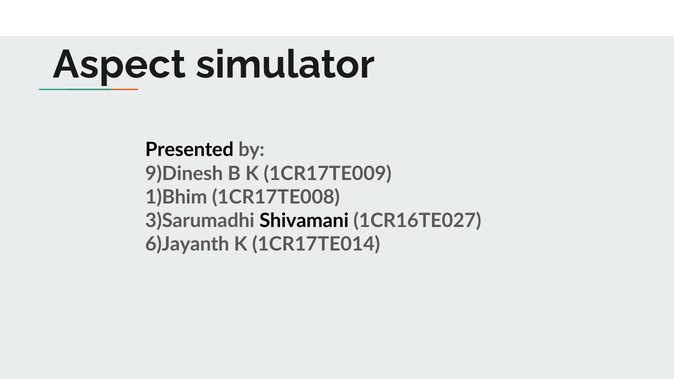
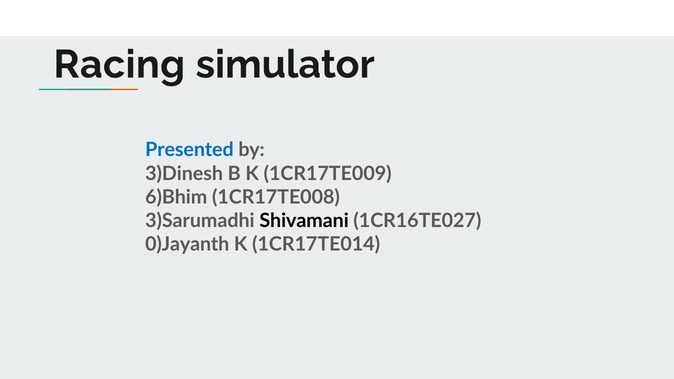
Aspect: Aspect -> Racing (119, 65)
Presented colour: black -> blue (189, 150)
9)Dinesh: 9)Dinesh -> 3)Dinesh (184, 174)
1)Bhim: 1)Bhim -> 6)Bhim (176, 197)
6)Jayanth: 6)Jayanth -> 0)Jayanth (187, 244)
